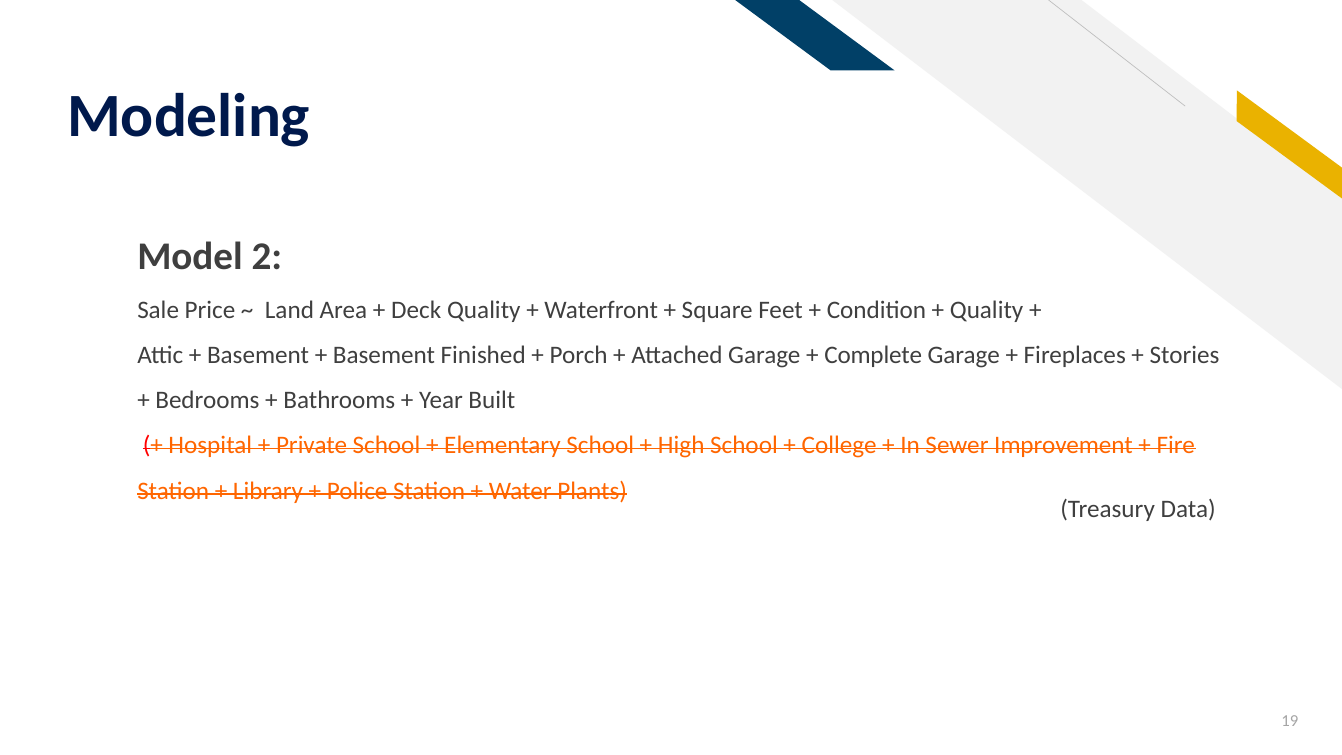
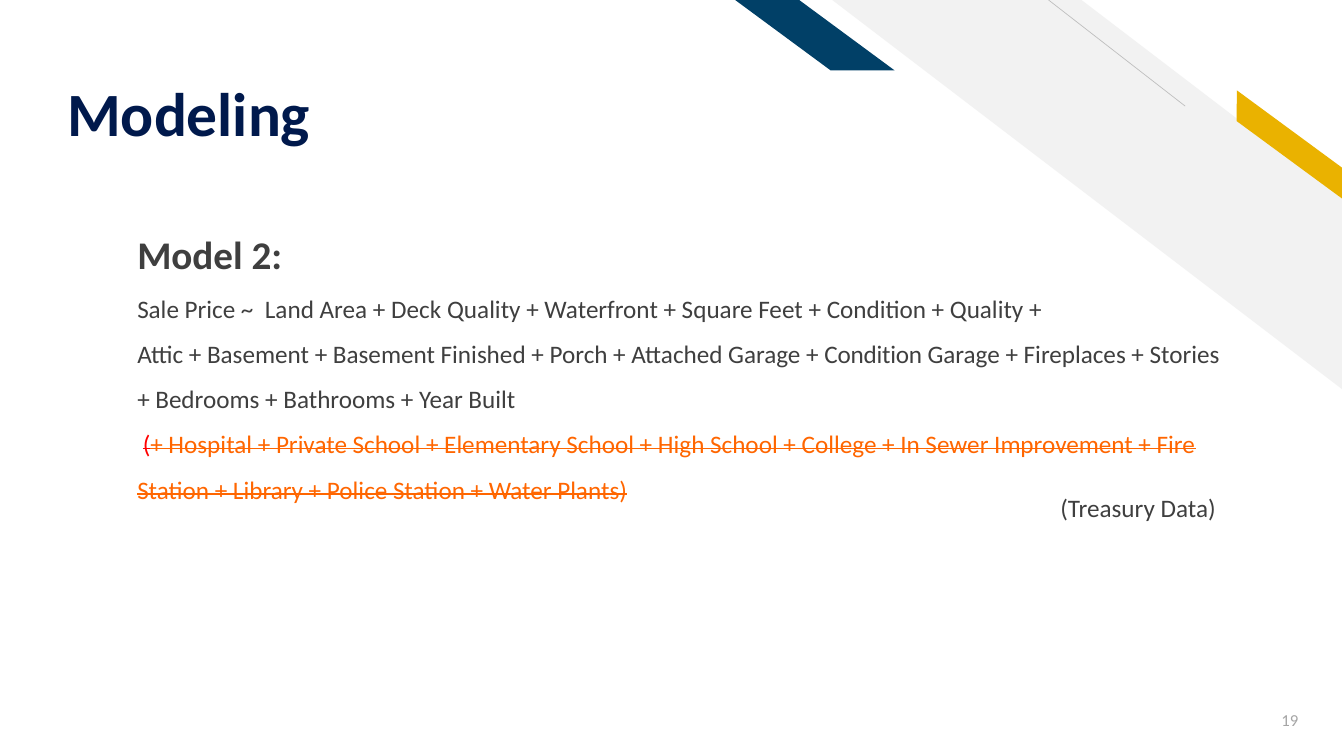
Complete: Complete -> Condition (873, 355)
